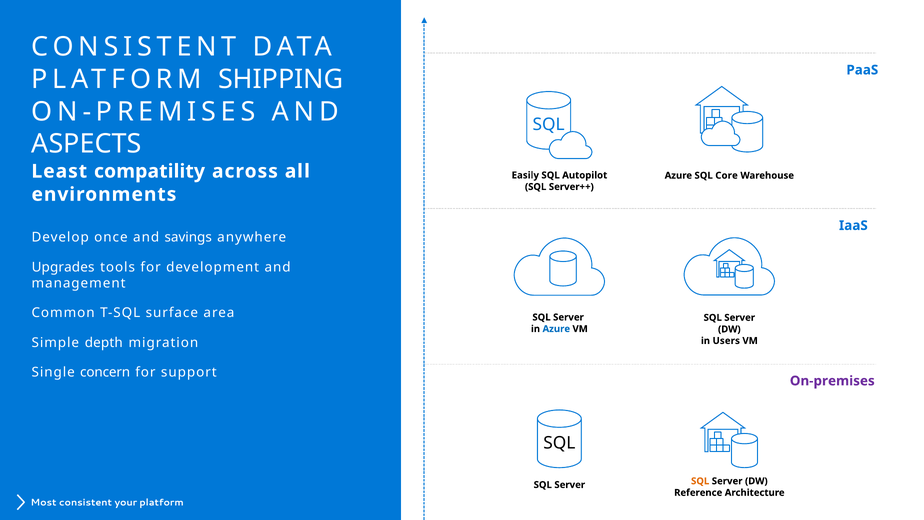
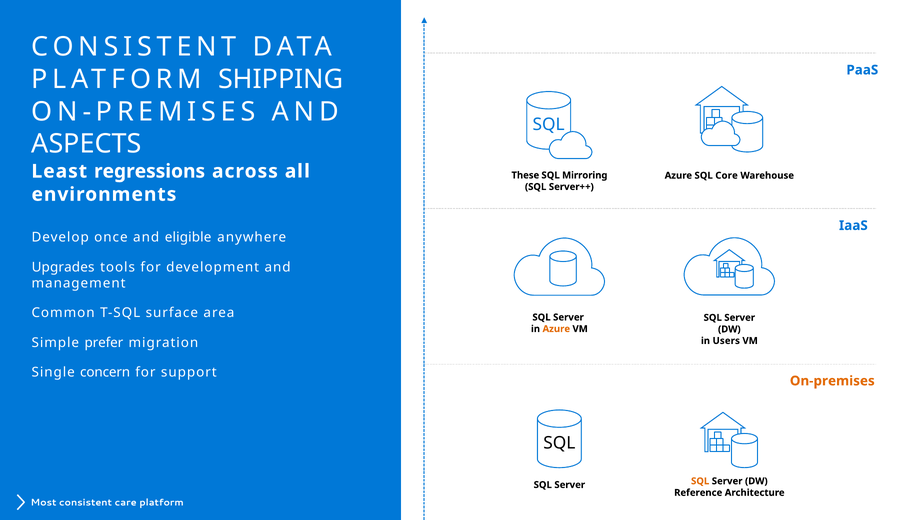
compatility: compatility -> regressions (150, 171)
Easily: Easily -> These (525, 175)
Autopilot: Autopilot -> Mirroring (585, 175)
savings: savings -> eligible (188, 237)
Azure colour: blue -> orange (556, 329)
depth: depth -> prefer (104, 342)
On-premises colour: purple -> orange (832, 381)
your: your -> care (126, 502)
